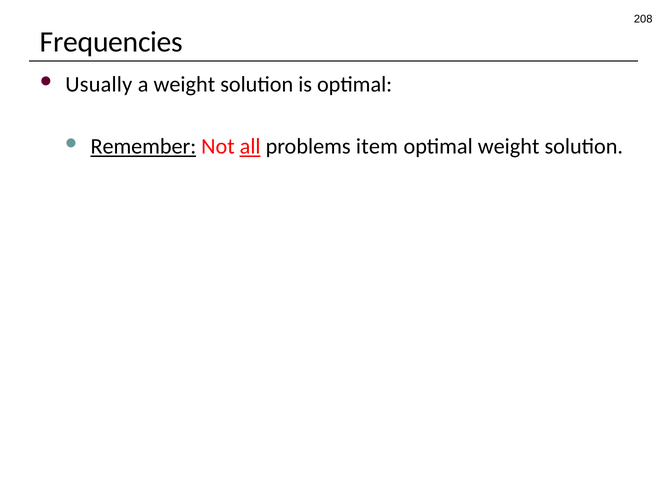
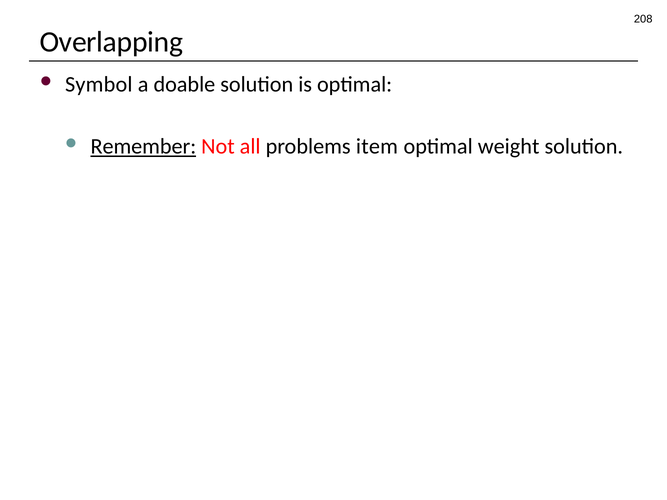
Frequencies: Frequencies -> Overlapping (111, 42)
Usually: Usually -> Symbol (99, 84)
a weight: weight -> doable (184, 84)
all underline: present -> none (250, 147)
